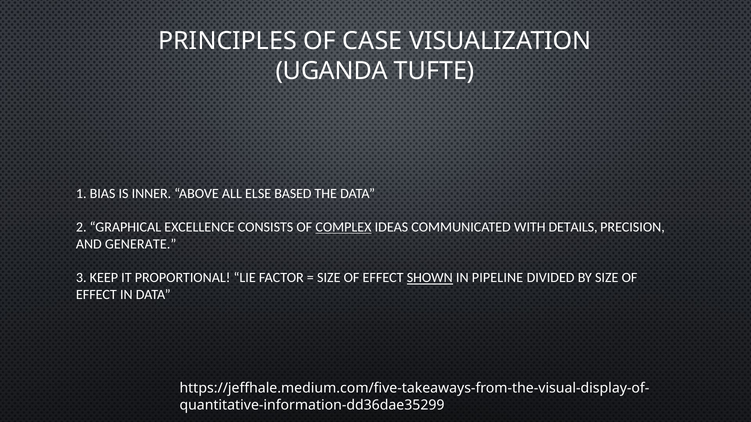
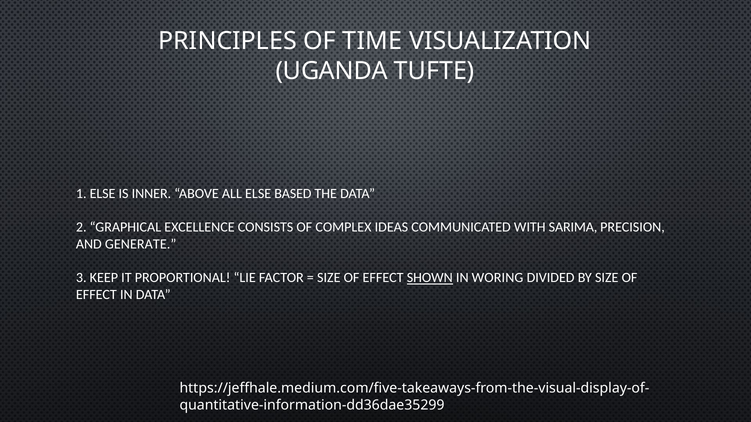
CASE: CASE -> TIME (372, 41)
1 BIAS: BIAS -> ELSE (103, 194)
COMPLEX underline: present -> none (343, 227)
DETAILS: DETAILS -> SARIMA (573, 227)
PIPELINE: PIPELINE -> WORING (498, 278)
